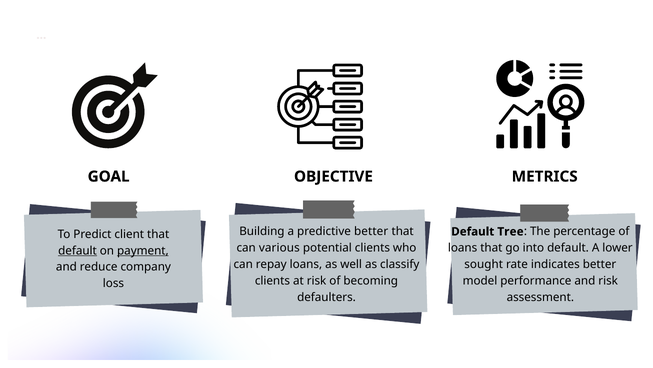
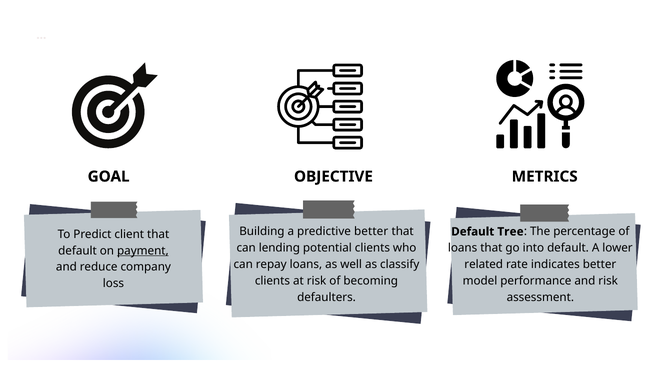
various: various -> lending (279, 248)
default underline: present -> none (77, 250)
sought: sought -> related (484, 264)
